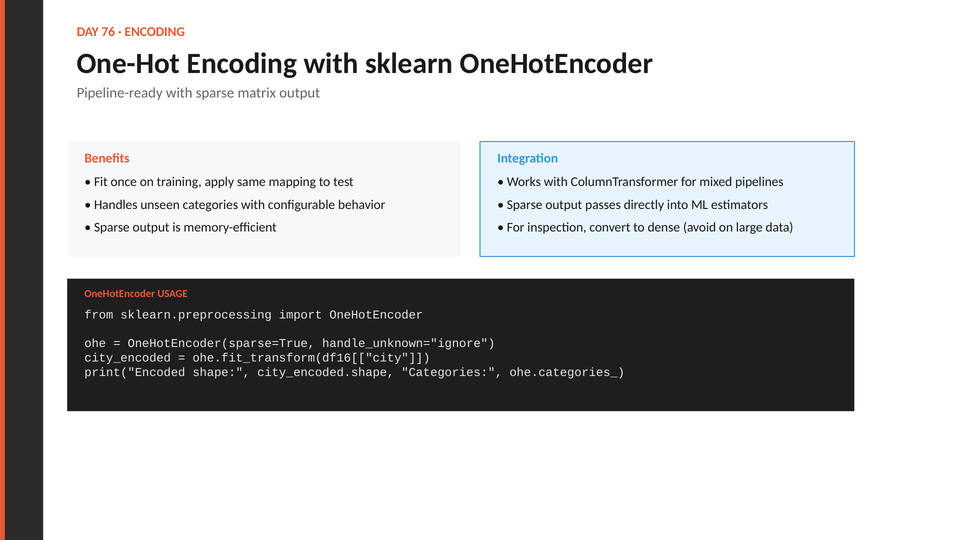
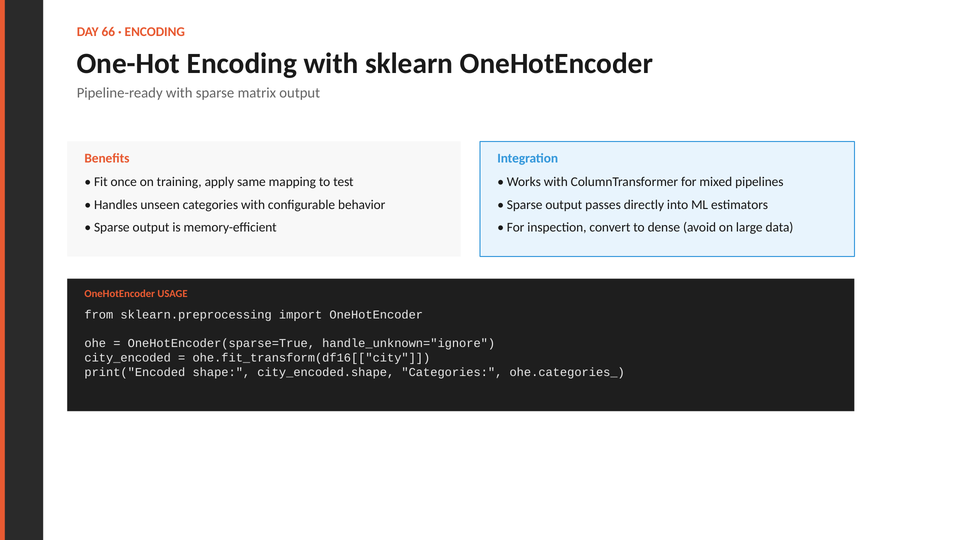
76: 76 -> 66 (108, 32)
